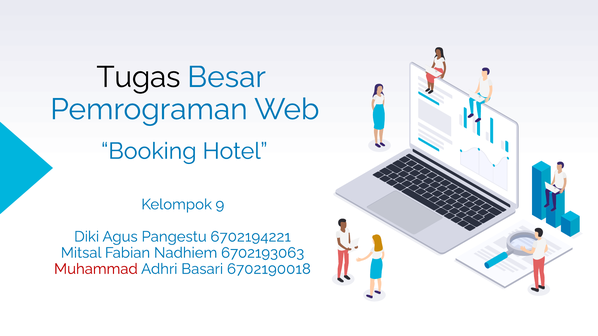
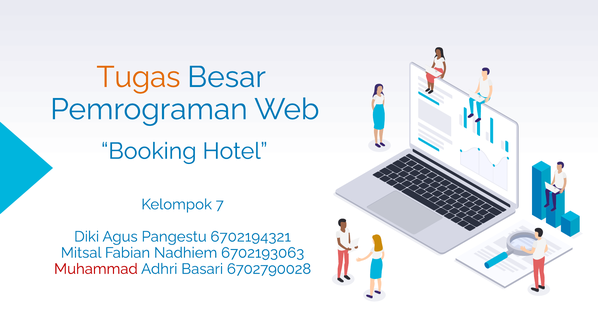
Tugas colour: black -> orange (138, 77)
9: 9 -> 7 (220, 205)
6702194221: 6702194221 -> 6702194321 (251, 237)
6702190018: 6702190018 -> 6702790028 (269, 269)
